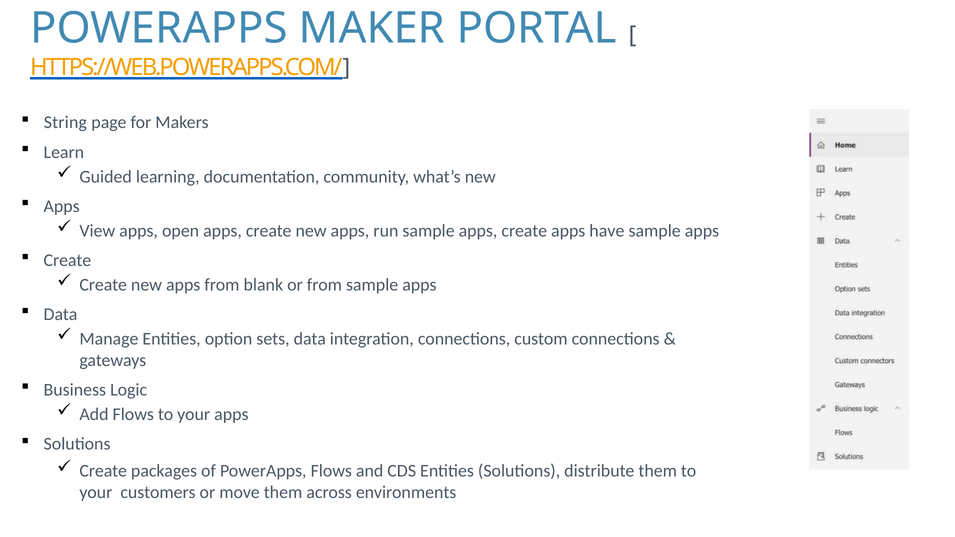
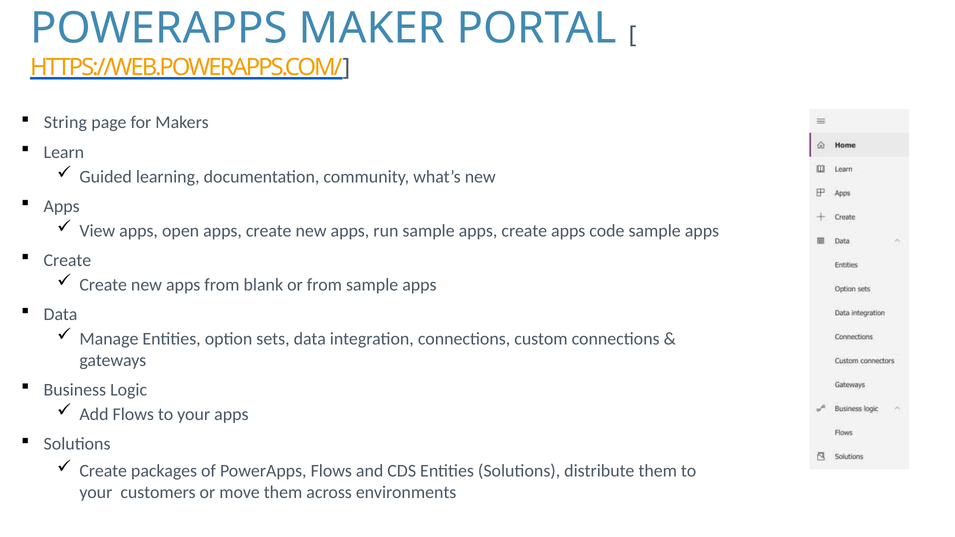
have: have -> code (607, 231)
